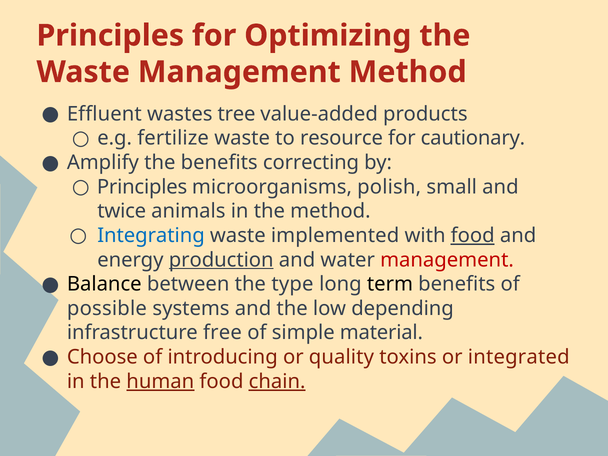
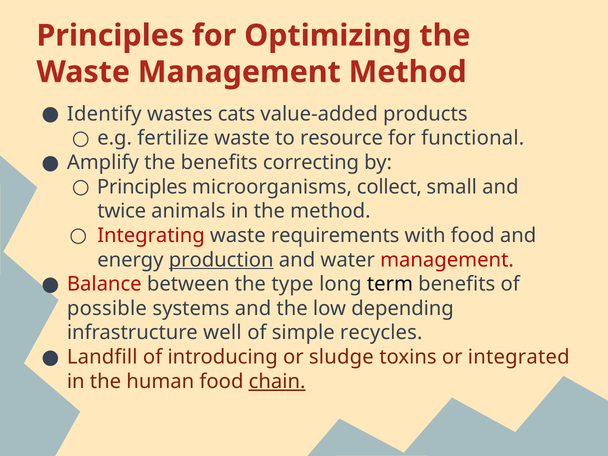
Effluent: Effluent -> Identify (104, 114)
tree: tree -> cats (237, 114)
cautionary: cautionary -> functional (473, 138)
polish: polish -> collect (389, 187)
Integrating colour: blue -> red (151, 236)
implemented: implemented -> requirements (335, 236)
food underline: present -> none (473, 236)
Balance colour: black -> red (104, 284)
free: free -> well (222, 333)
material: material -> recycles (381, 333)
Choose: Choose -> Landfill (102, 357)
quality: quality -> sludge (341, 357)
human underline: present -> none (160, 381)
